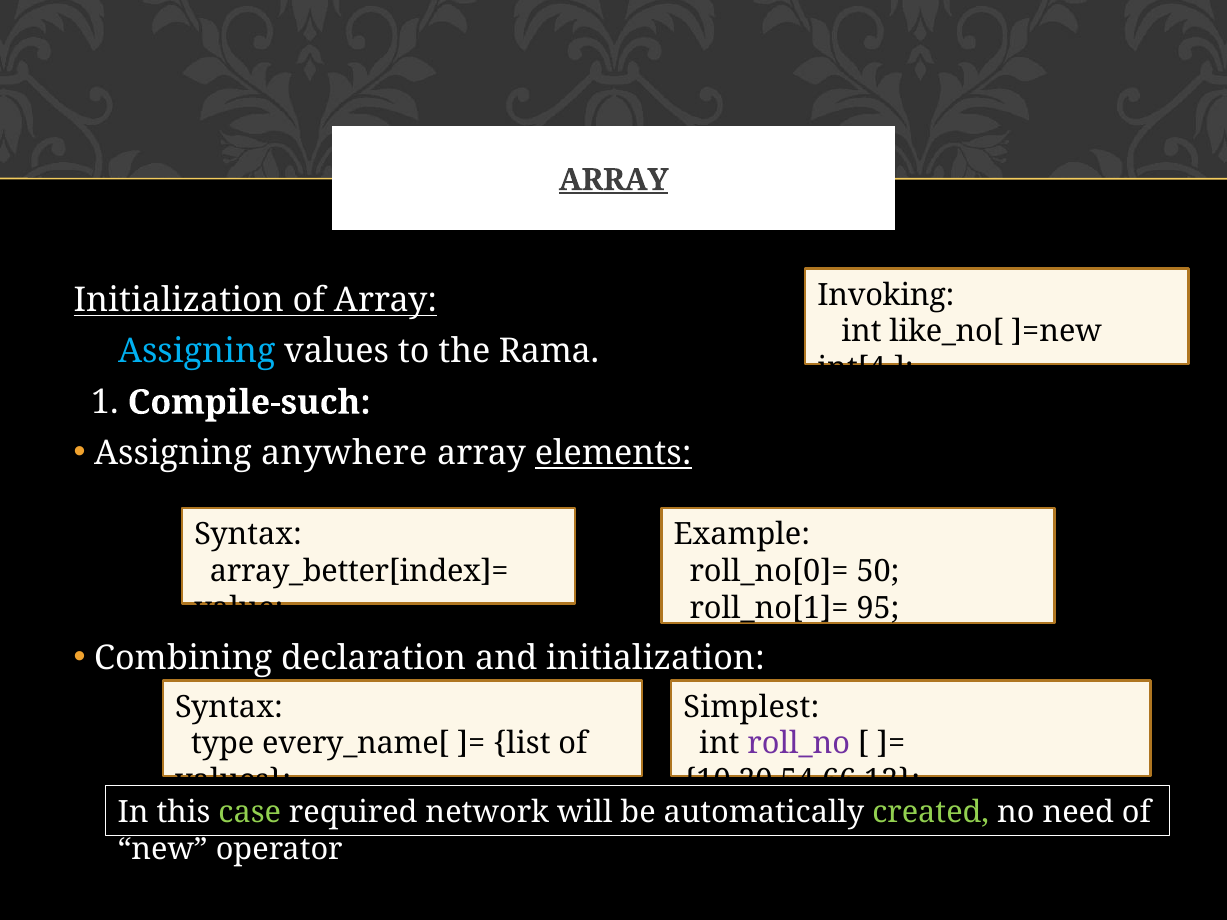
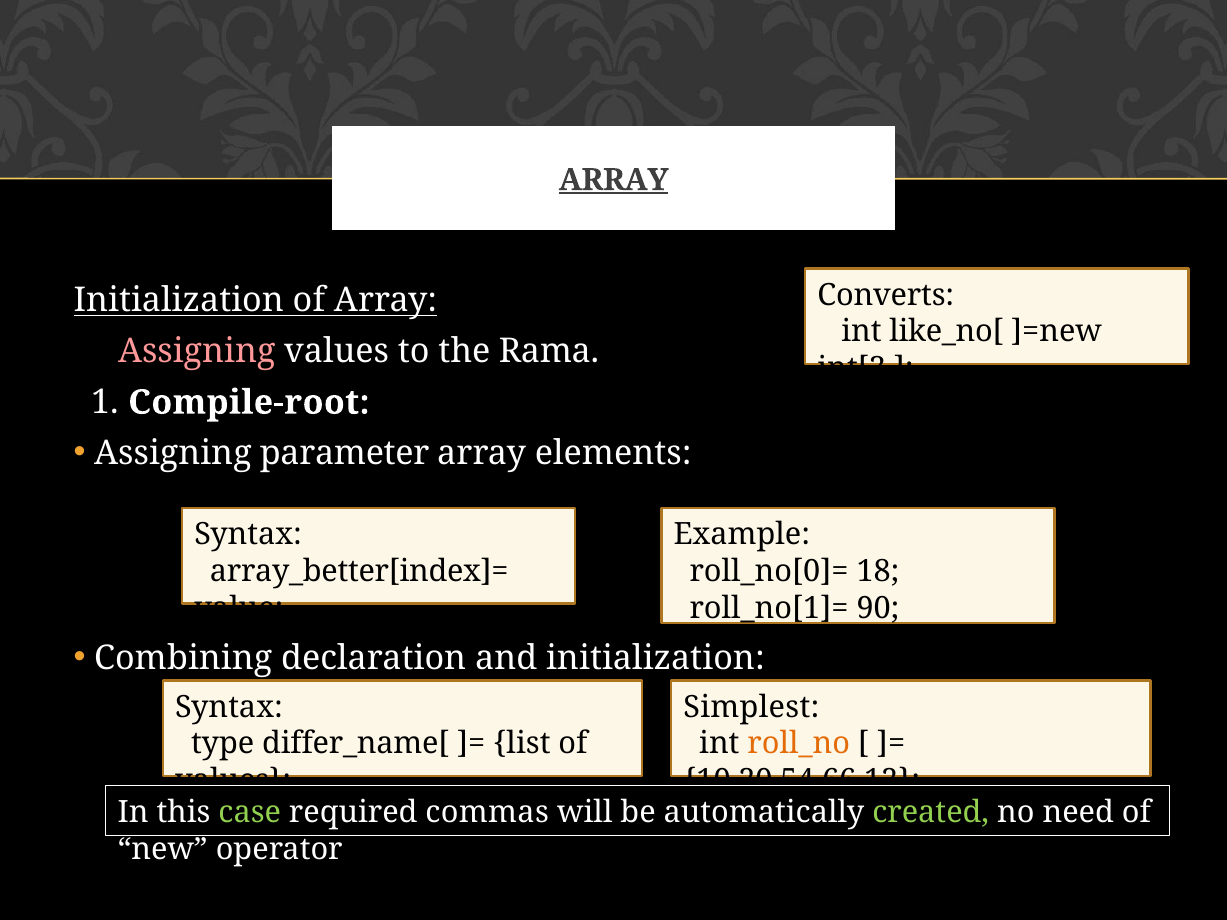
Invoking: Invoking -> Converts (886, 295)
Assigning colour: light blue -> pink (197, 351)
int[4: int[4 -> int[3 (852, 369)
Compile-such: Compile-such -> Compile-root (249, 403)
anywhere: anywhere -> parameter (345, 454)
elements underline: present -> none (613, 454)
50: 50 -> 18 (878, 572)
95: 95 -> 90 (878, 608)
every_name[: every_name[ -> differ_name[ (356, 744)
roll_no colour: purple -> orange (799, 744)
network: network -> commas (487, 813)
